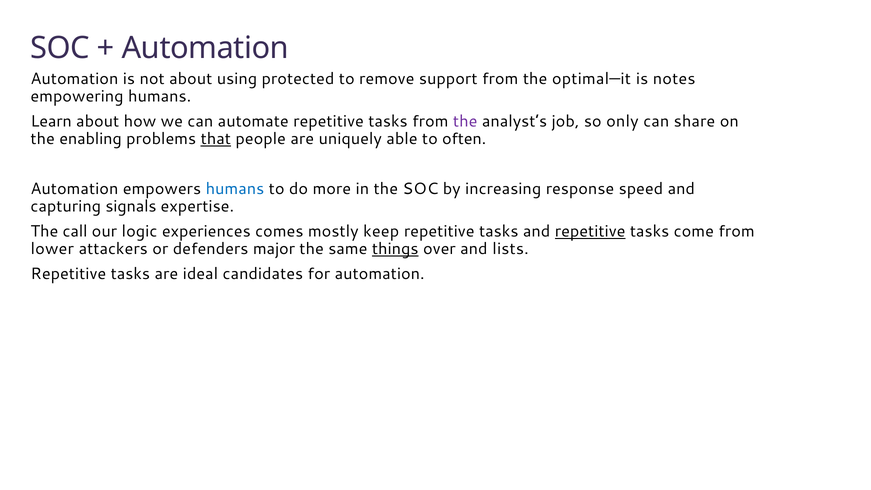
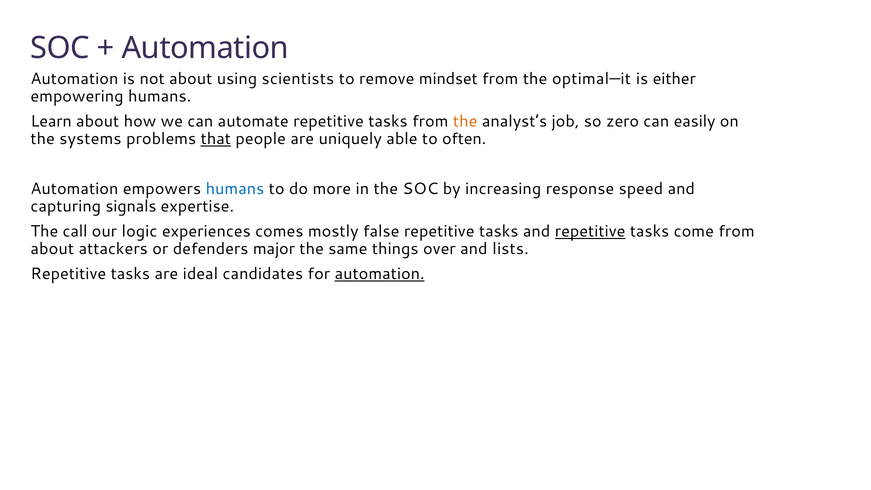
protected: protected -> scientists (298, 79)
support: support -> mindset (448, 79)
notes: notes -> either (674, 79)
the colour: purple -> orange (465, 121)
only: only -> zero (623, 121)
share: share -> easily (695, 121)
enabling: enabling -> systems (90, 139)
keep: keep -> false (381, 231)
lower: lower -> about (52, 249)
things underline: present -> none (395, 249)
automation underline: none -> present (380, 274)
